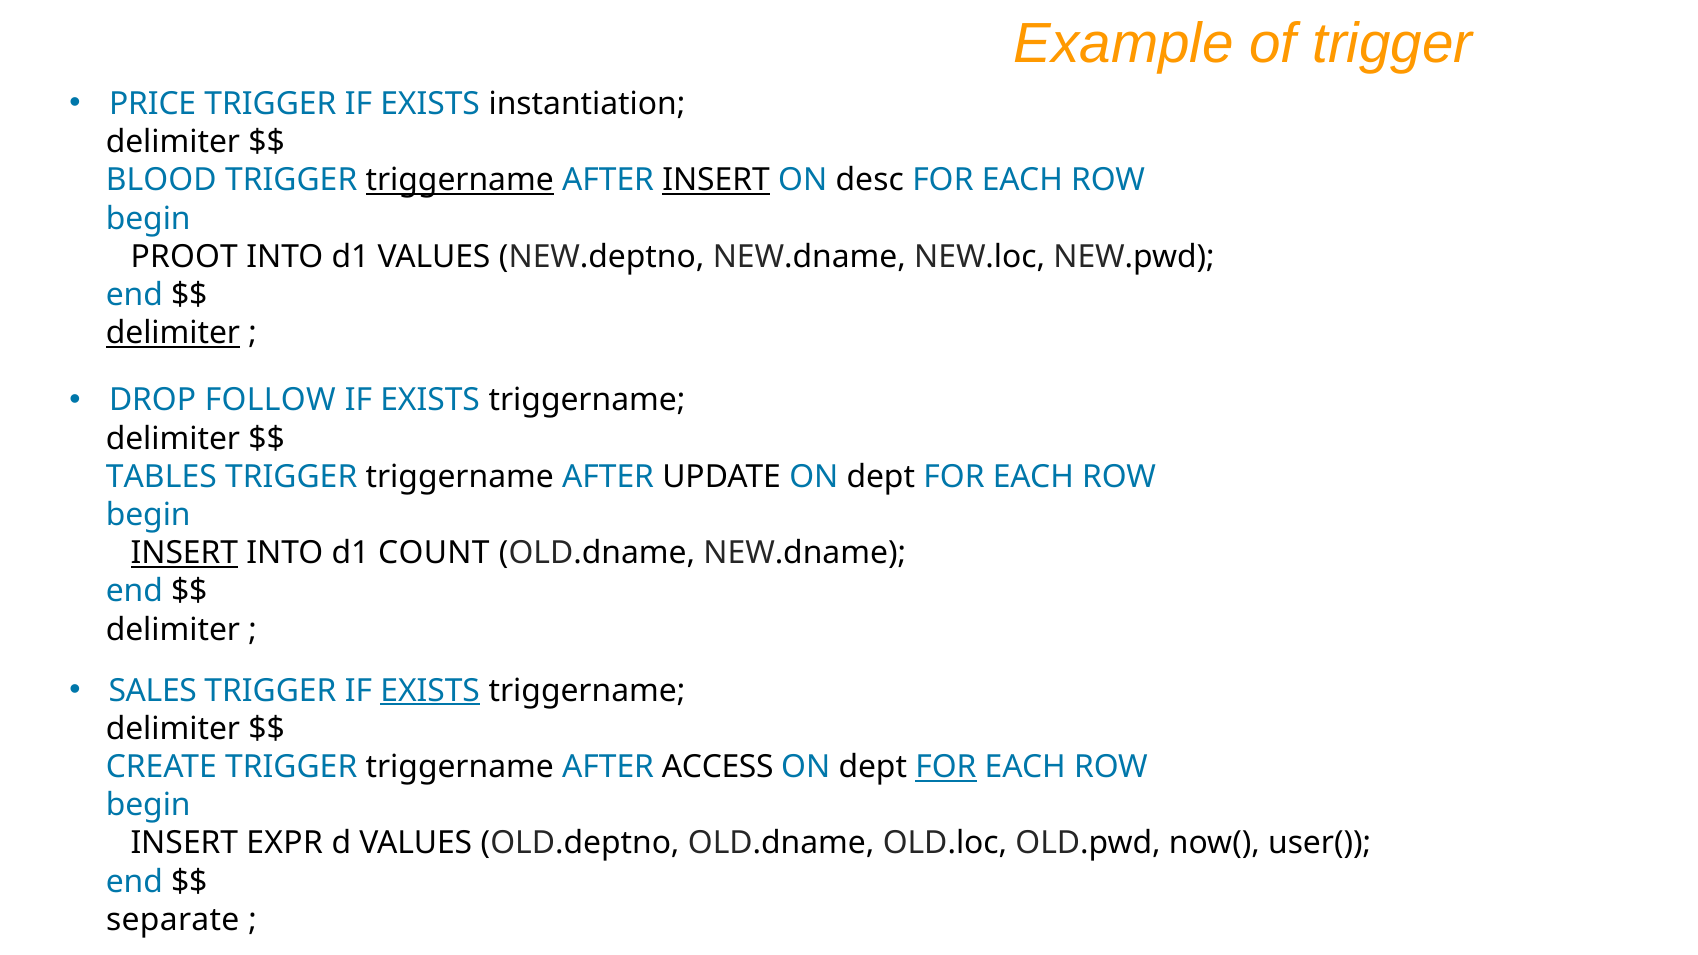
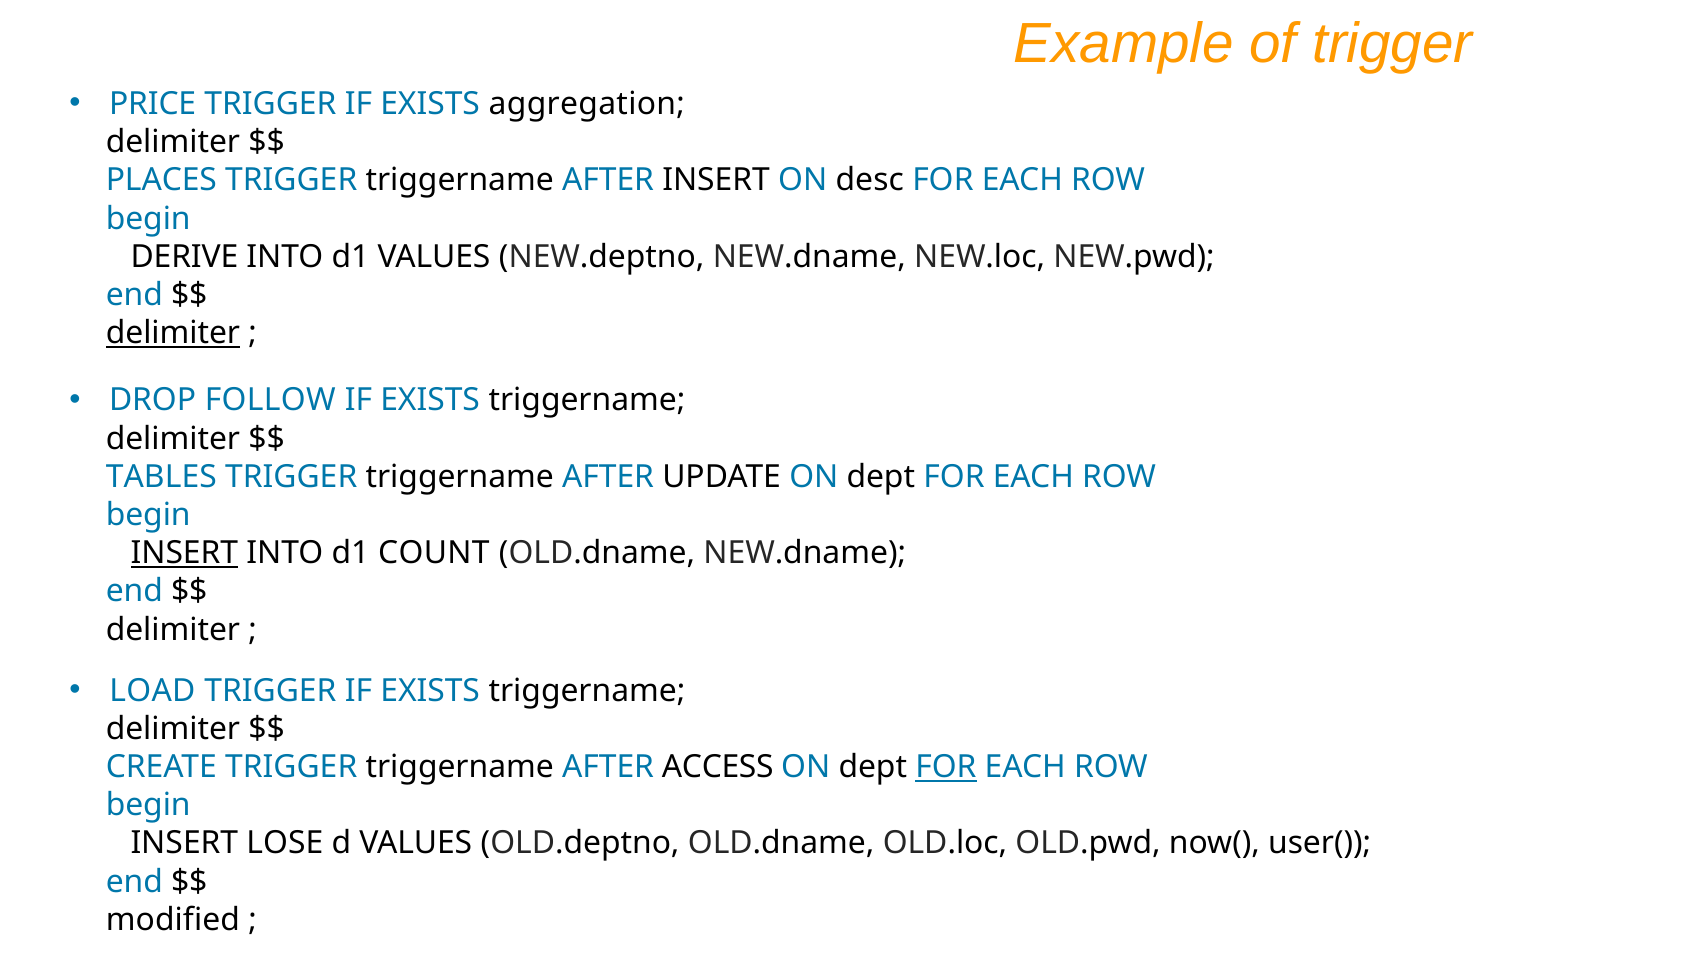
instantiation: instantiation -> aggregation (587, 104)
BLOOD: BLOOD -> PLACES (161, 180)
triggername underline: present -> none (460, 180)
INSERT underline: present -> none (716, 180)
PROOT: PROOT -> DERIVE (184, 257)
SALES: SALES -> LOAD (152, 691)
EXISTS underline: present -> none (430, 691)
EXPR: EXPR -> LOSE (285, 843)
separate: separate -> modified (173, 920)
